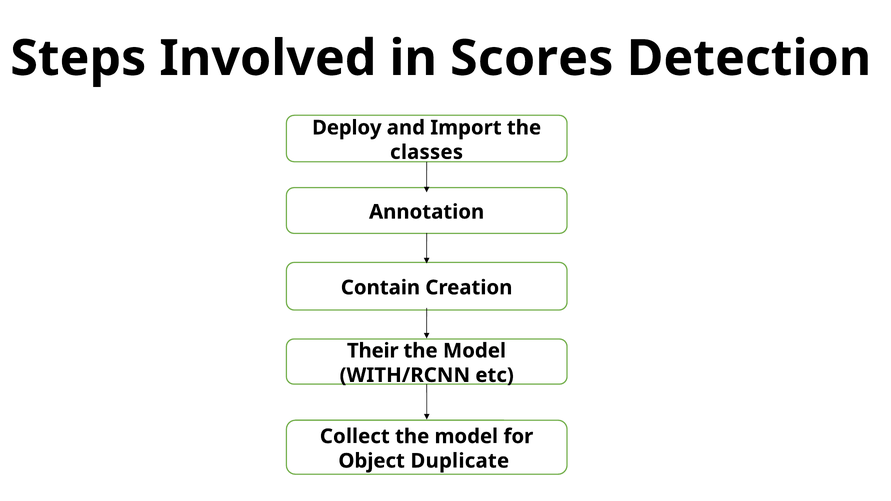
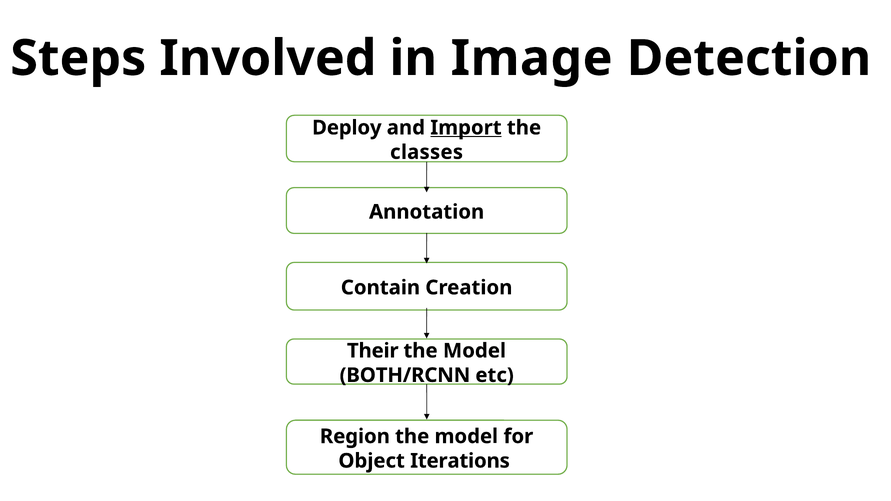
Scores: Scores -> Image (532, 58)
Import underline: none -> present (466, 128)
WITH/RCNN: WITH/RCNN -> BOTH/RCNN (405, 375)
Collect: Collect -> Region (355, 437)
Duplicate: Duplicate -> Iterations (460, 461)
